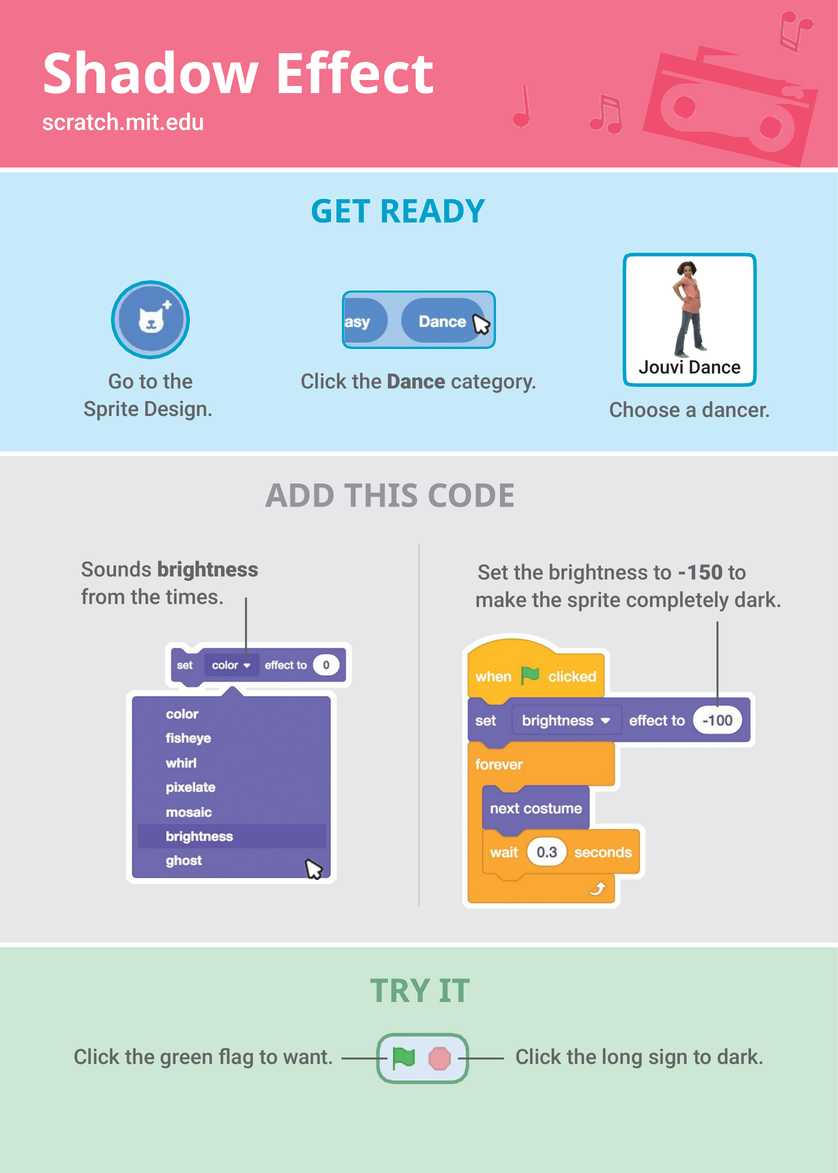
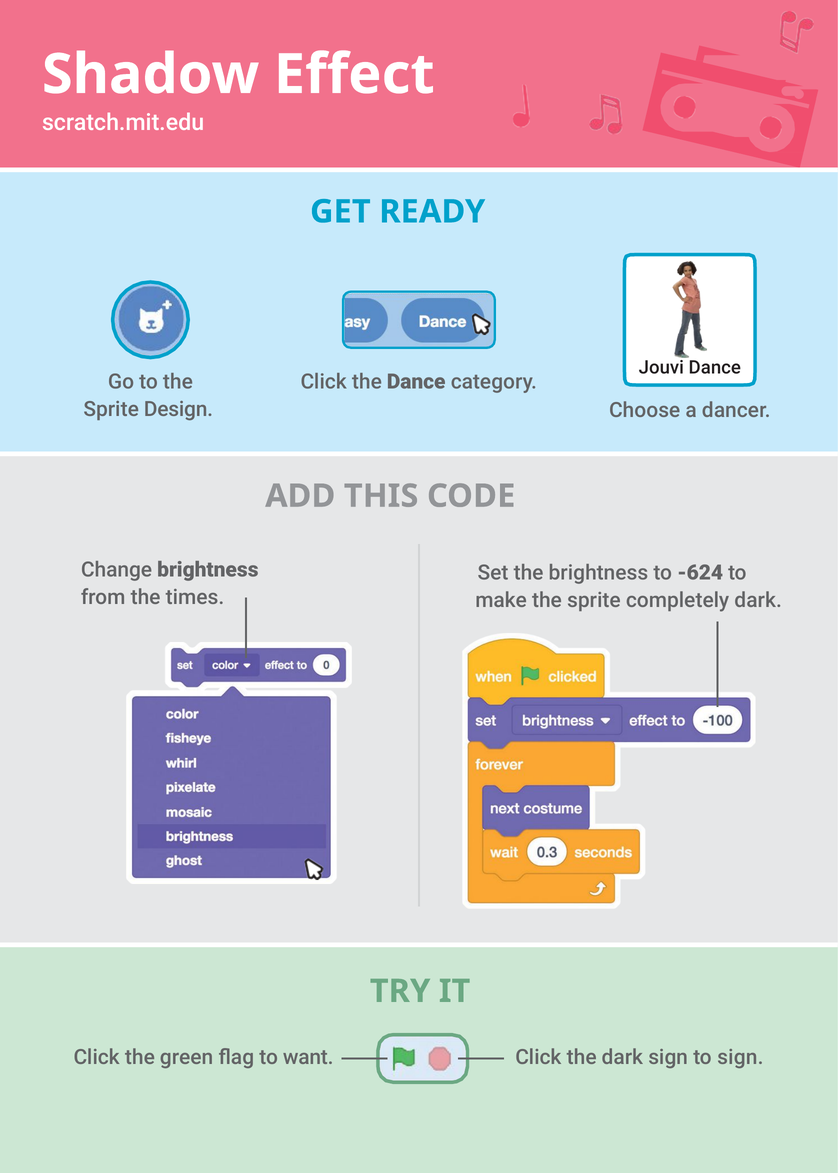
Sounds: Sounds -> Change (117, 570)
-150: -150 -> -624 (700, 573)
the long: long -> dark (622, 1057)
to dark: dark -> sign (740, 1057)
